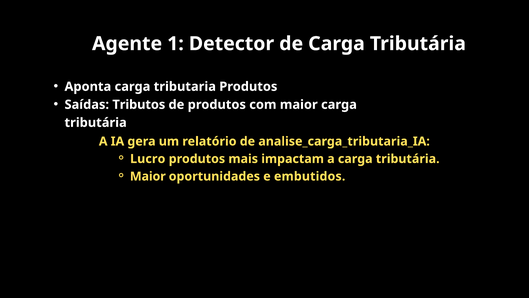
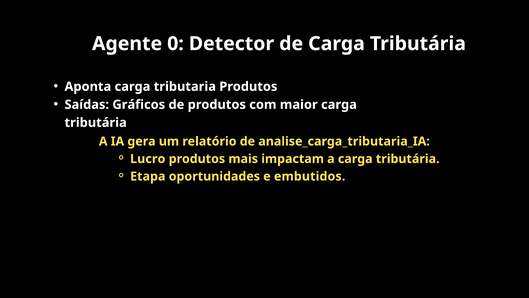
1: 1 -> 0 (175, 44)
Tributos: Tributos -> Gráficos (139, 104)
Maior: Maior -> Etapa (148, 176)
